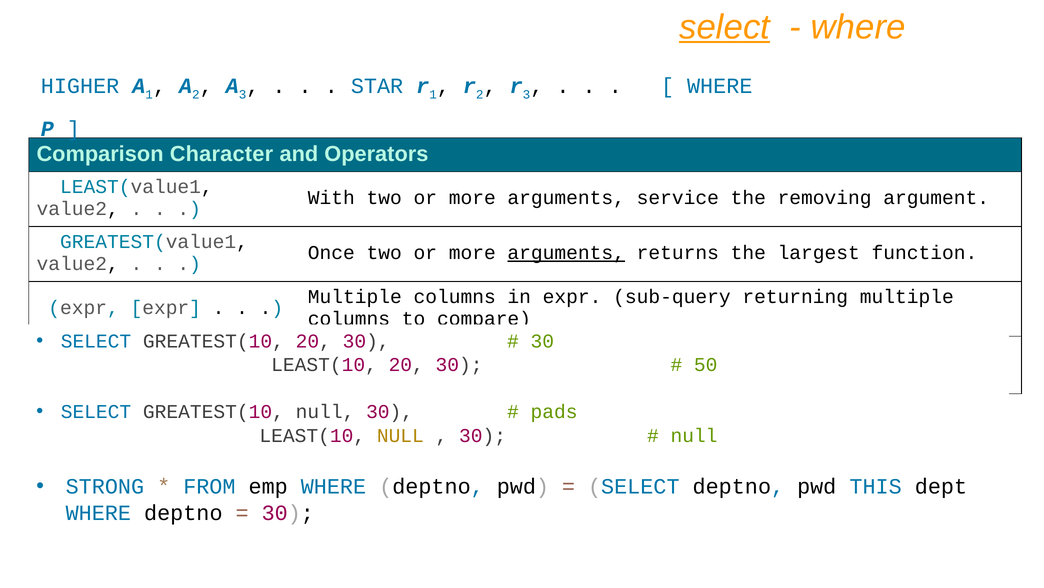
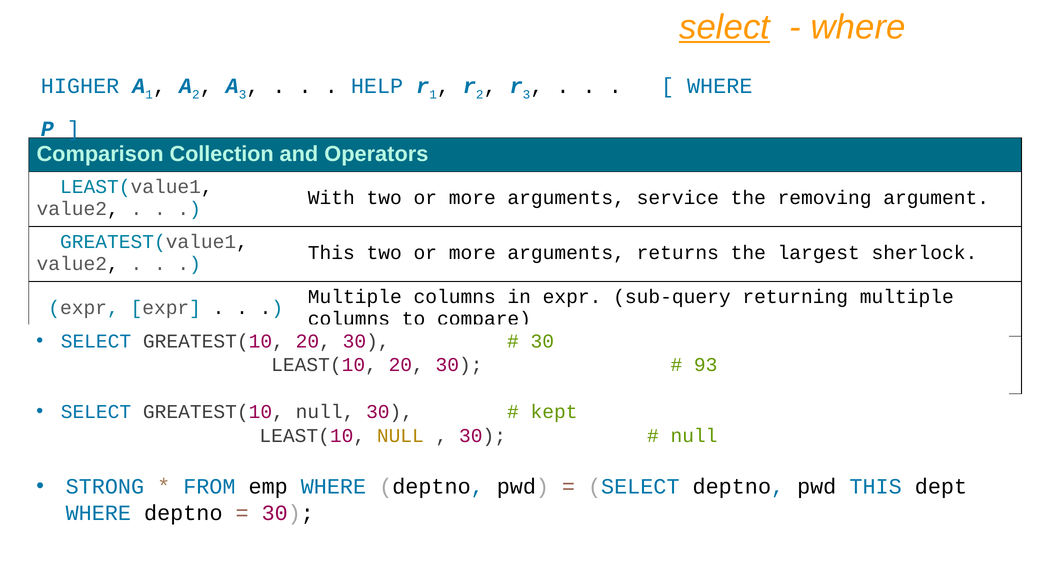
STAR: STAR -> HELP (377, 86)
Character: Character -> Collection (222, 154)
Once: Once -> This (331, 252)
arguments underline: present -> none (566, 252)
function: function -> sherlock (924, 252)
50: 50 -> 93 (706, 365)
pads: pads -> kept (554, 411)
